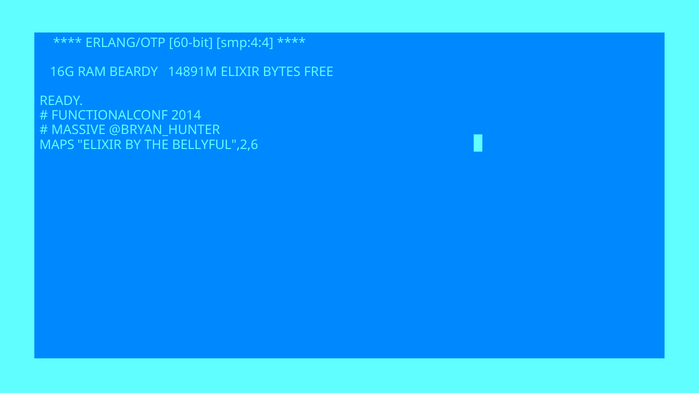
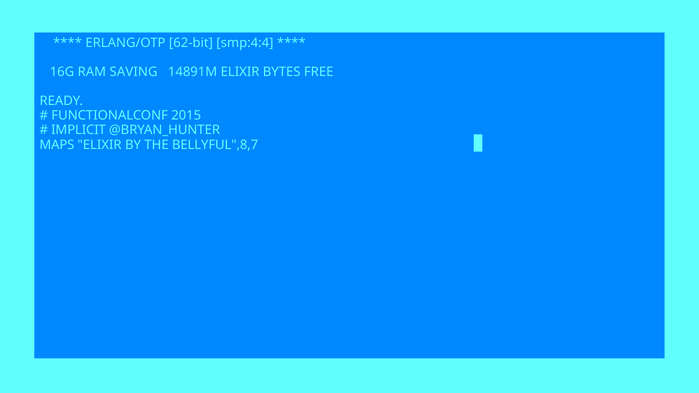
60-bit: 60-bit -> 62-bit (191, 43)
BEARDY: BEARDY -> SAVING (134, 72)
2014: 2014 -> 2015 (186, 116)
MASSIVE: MASSIVE -> IMPLICIT (79, 130)
BELLYFUL",2,6: BELLYFUL",2,6 -> BELLYFUL",8,7 (215, 145)
